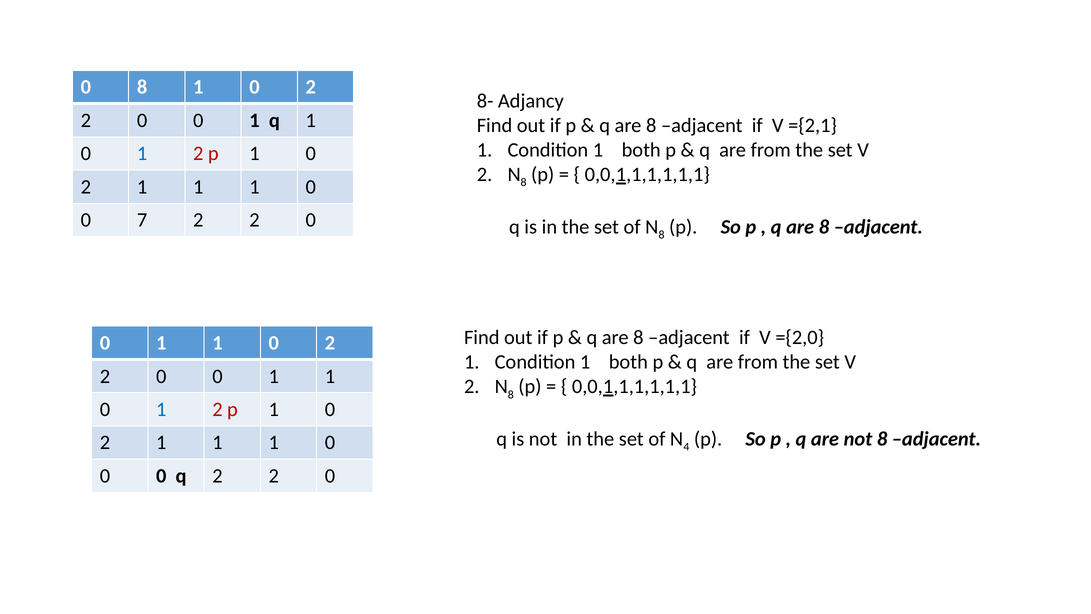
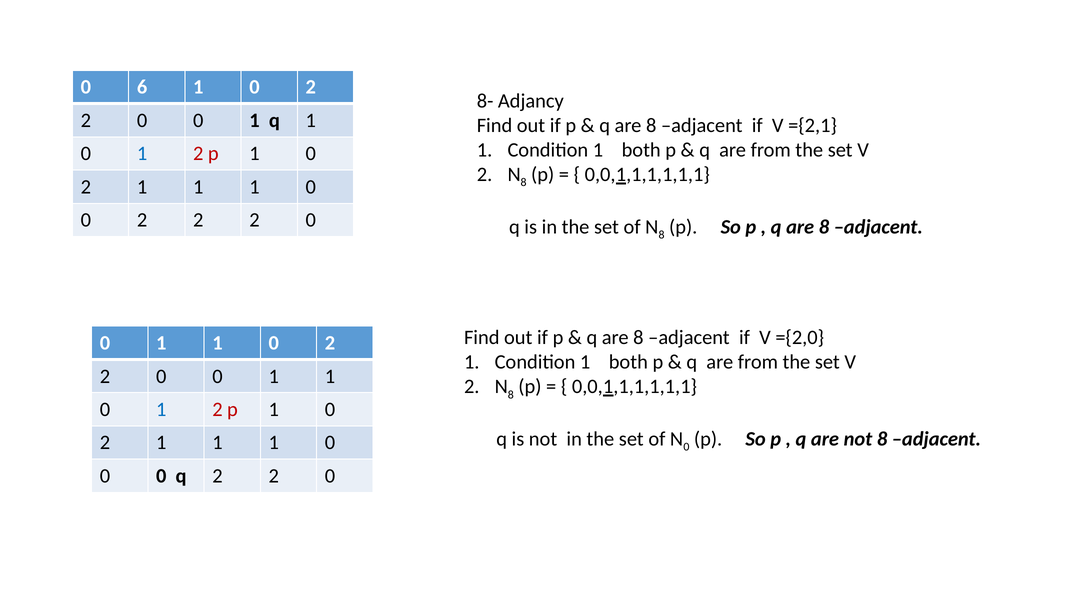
0 8: 8 -> 6 (142, 87)
7: 7 -> 2 (142, 220)
4: 4 -> 0 (686, 447)
